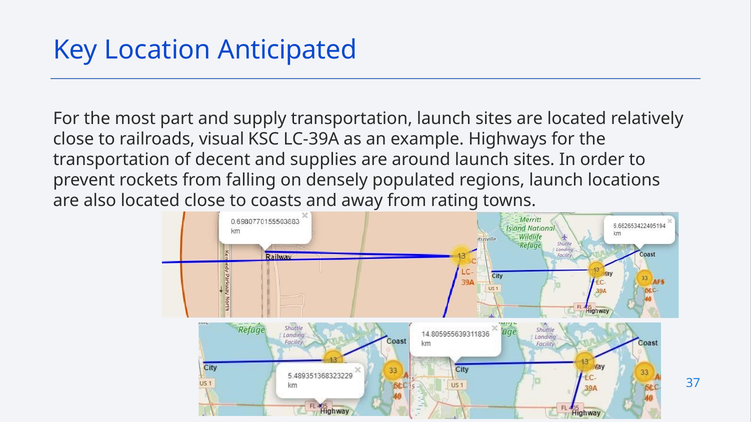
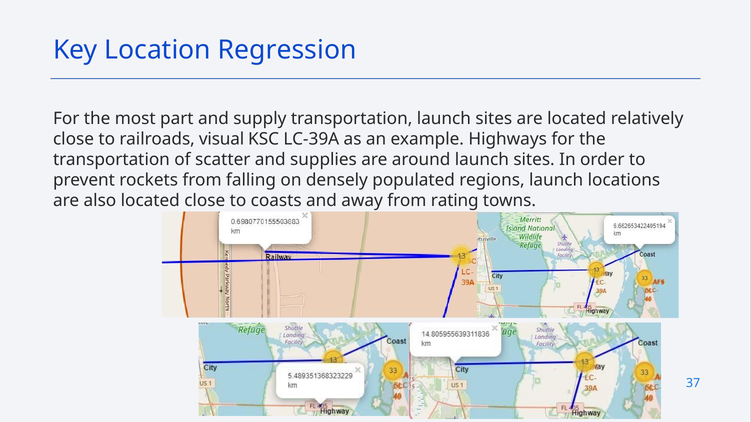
Anticipated: Anticipated -> Regression (287, 50)
decent: decent -> scatter (223, 160)
